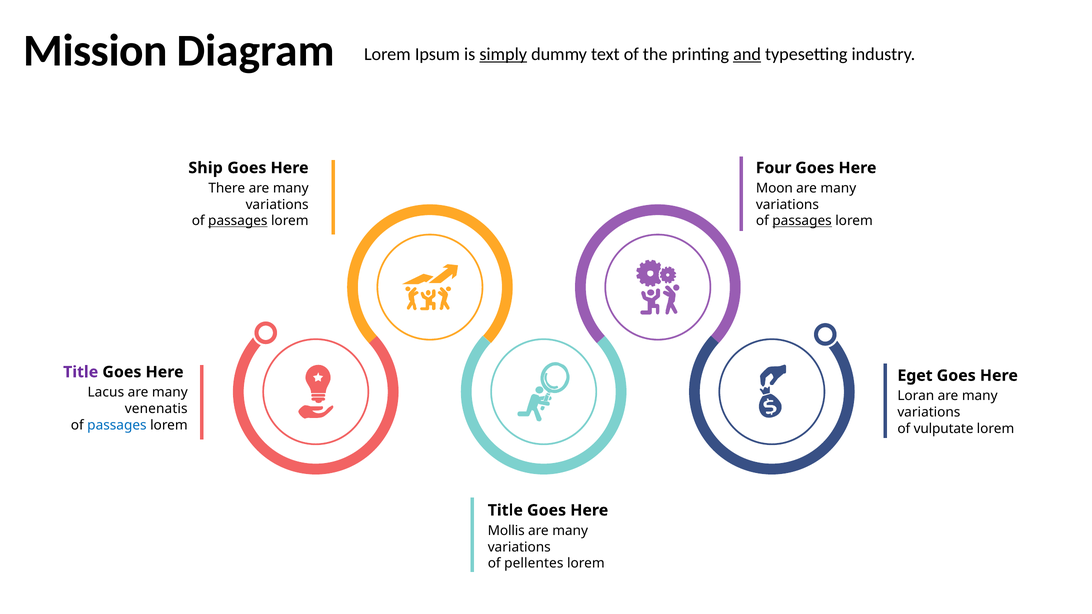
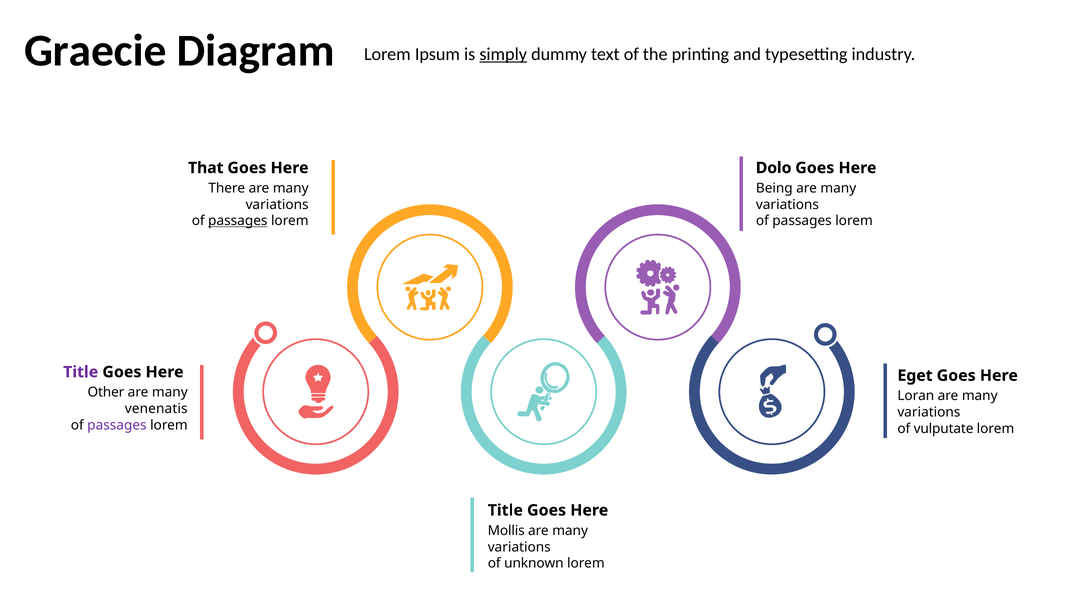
Mission: Mission -> Graecie (95, 51)
and underline: present -> none (747, 54)
Ship: Ship -> That (206, 168)
Four: Four -> Dolo (774, 168)
Moon: Moon -> Being (774, 188)
passages underline: present -> none (802, 221)
Lacus: Lacus -> Other (106, 392)
passages colour: blue -> purple (117, 425)
pellentes: pellentes -> unknown (534, 564)
